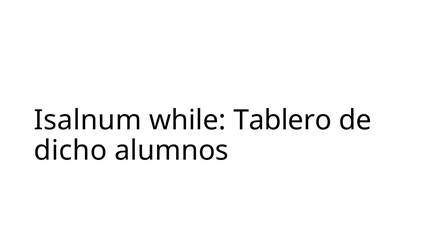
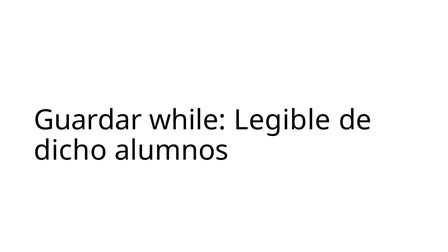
Isalnum: Isalnum -> Guardar (88, 120)
Tablero: Tablero -> Legible (282, 120)
